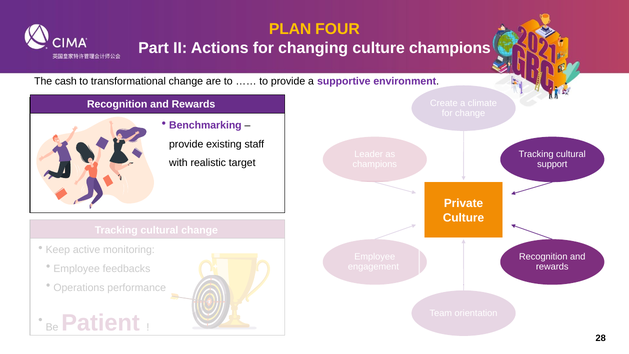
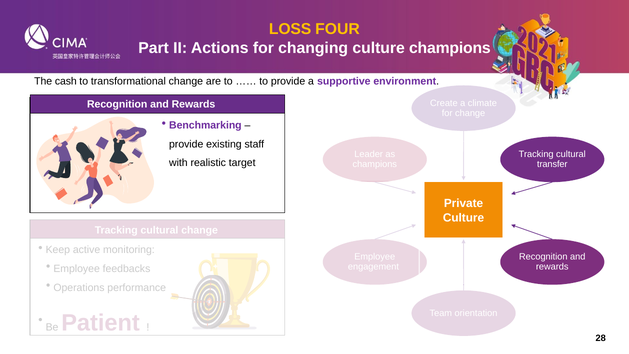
PLAN: PLAN -> LOSS (290, 29)
support: support -> transfer (552, 164)
